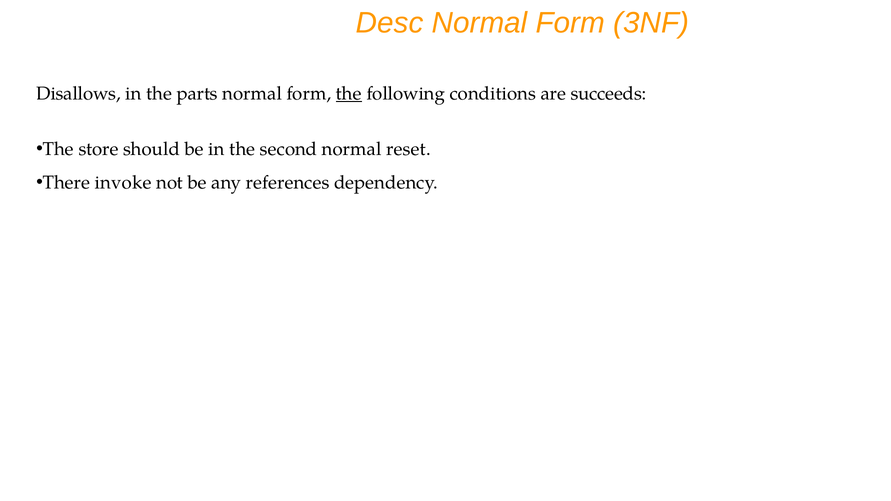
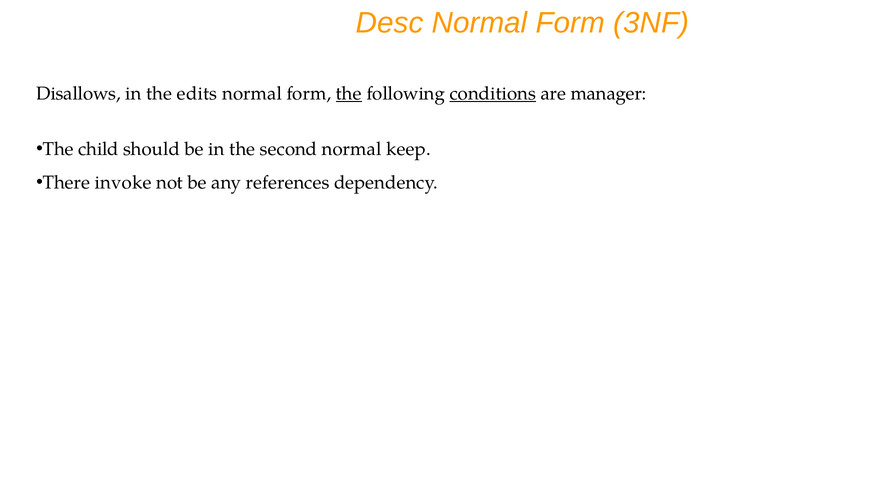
parts: parts -> edits (197, 94)
conditions underline: none -> present (493, 94)
succeeds: succeeds -> manager (609, 94)
store: store -> child (99, 149)
reset: reset -> keep (408, 149)
